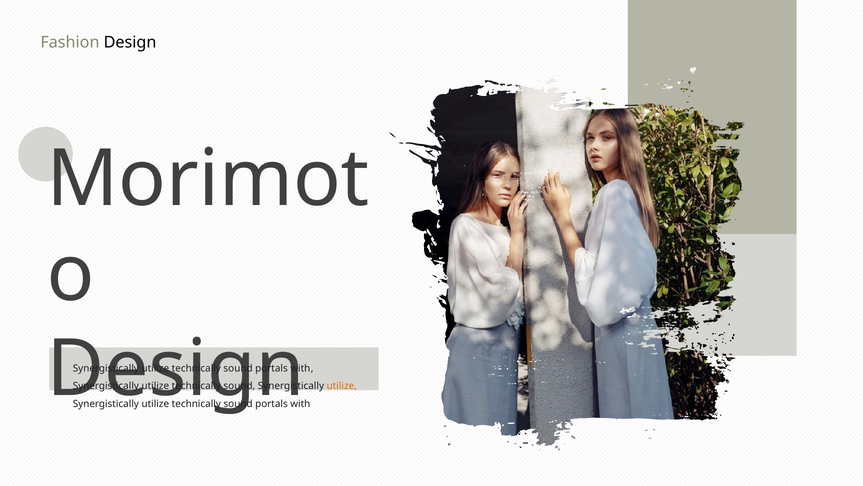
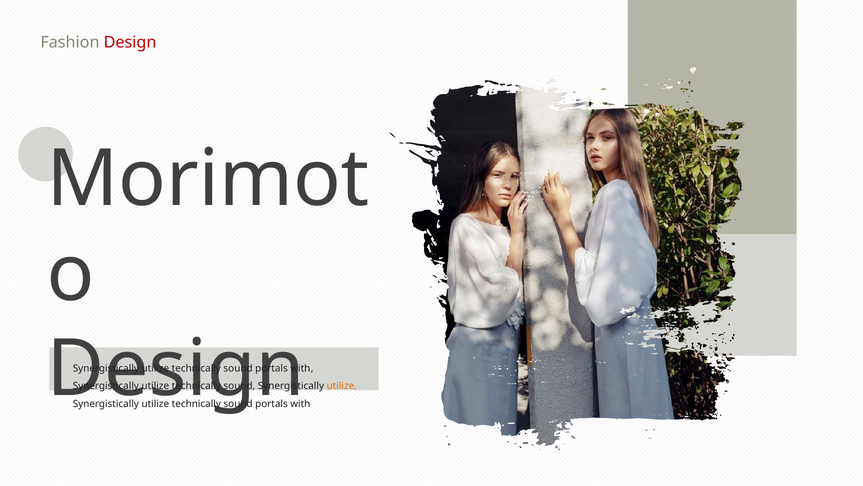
Design colour: black -> red (130, 42)
